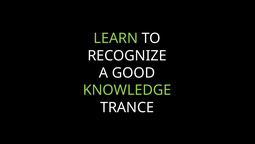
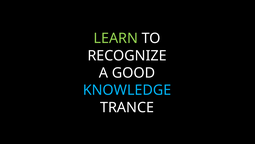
KNOWLEDGE colour: light green -> light blue (127, 90)
